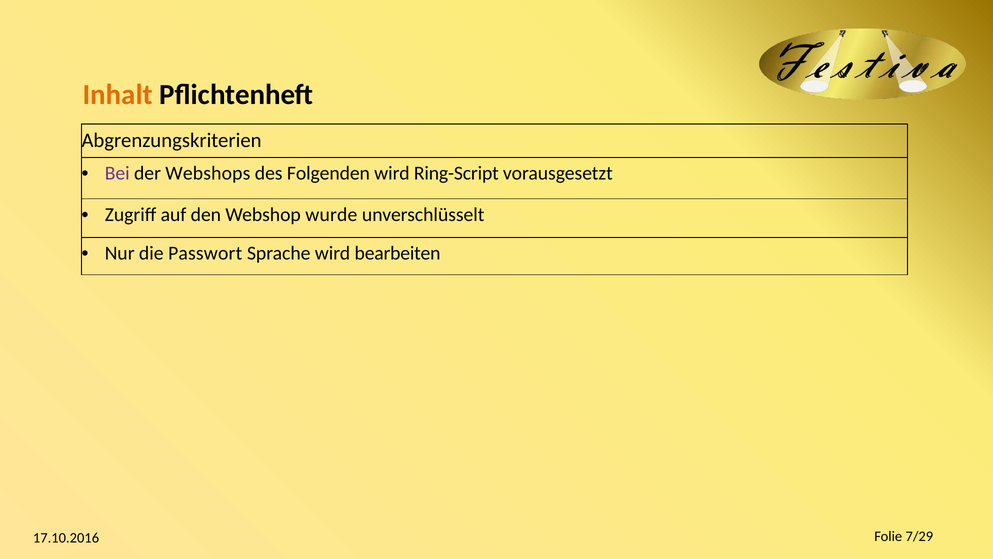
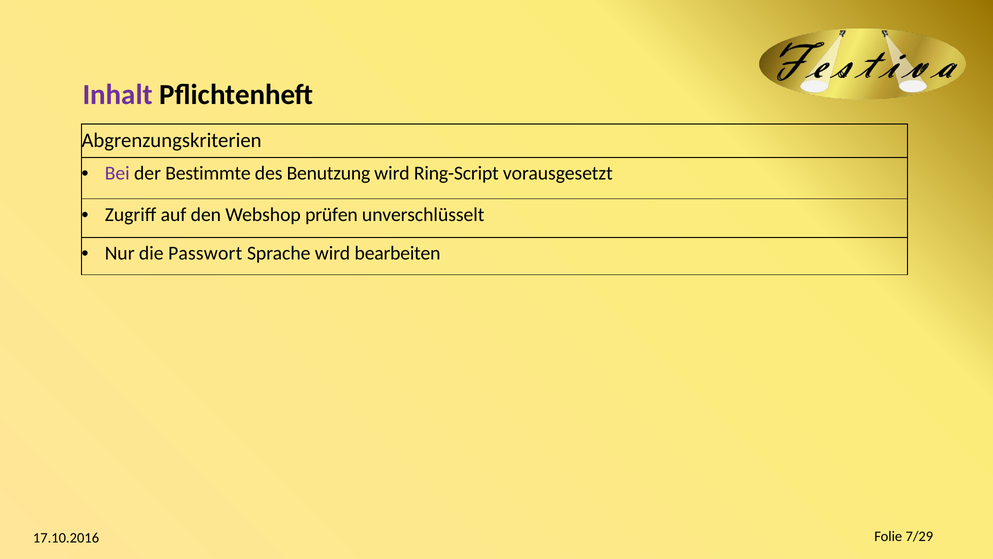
Inhalt colour: orange -> purple (118, 95)
Webshops: Webshops -> Bestimmte (208, 173)
Folgenden: Folgenden -> Benutzung (328, 173)
wurde: wurde -> prüfen (331, 214)
